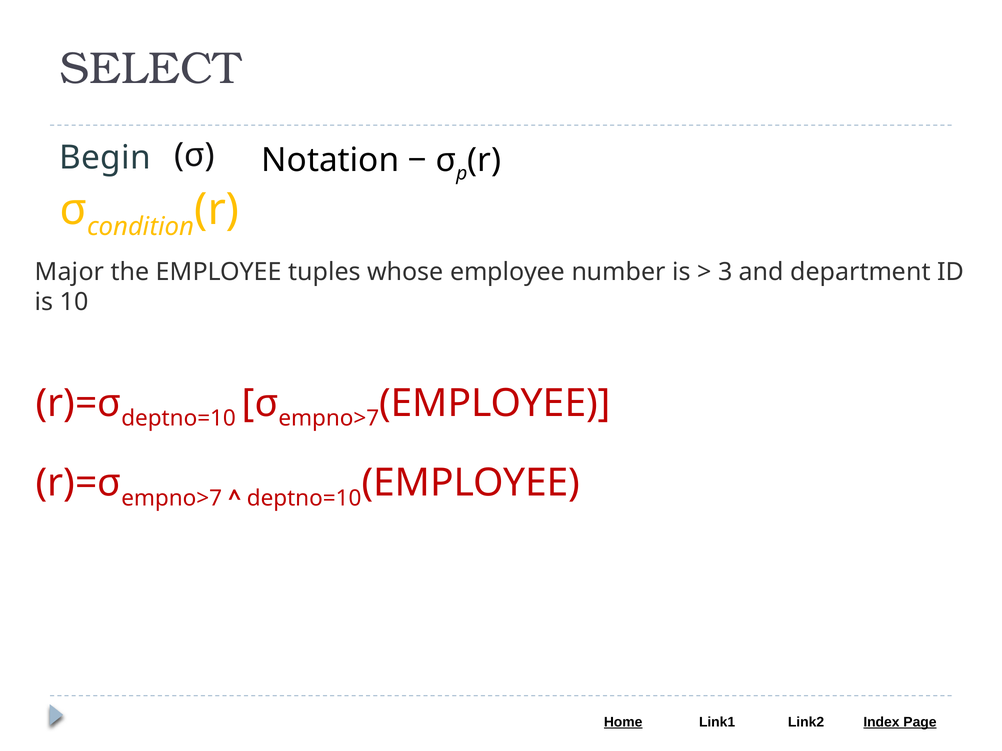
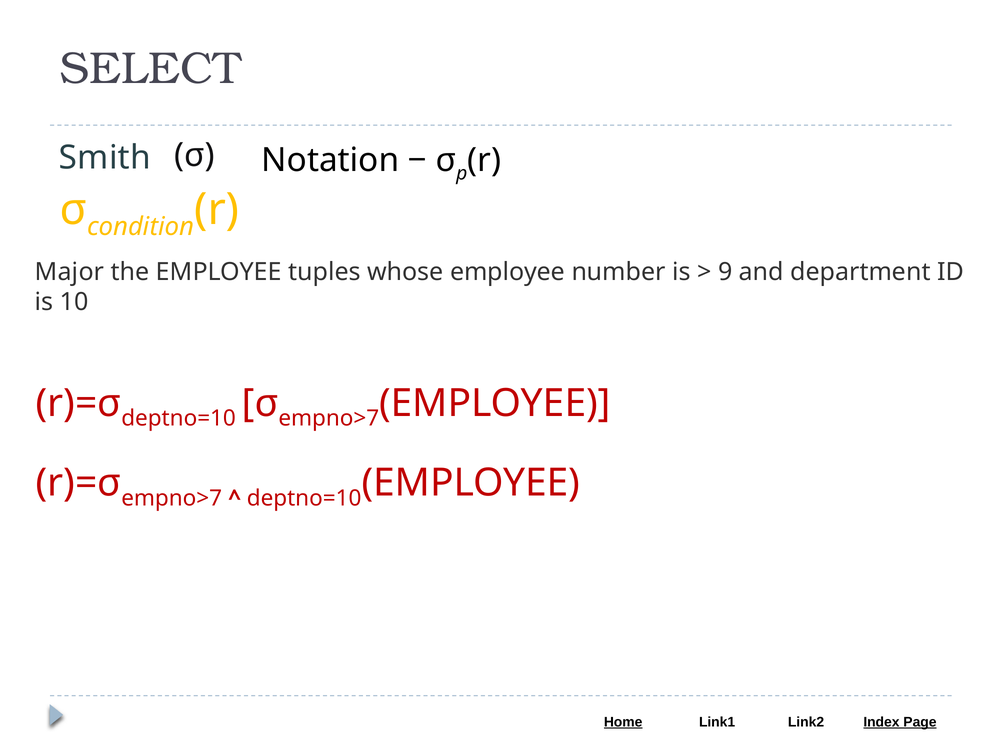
Begin: Begin -> Smith (105, 158)
3: 3 -> 9 (725, 272)
